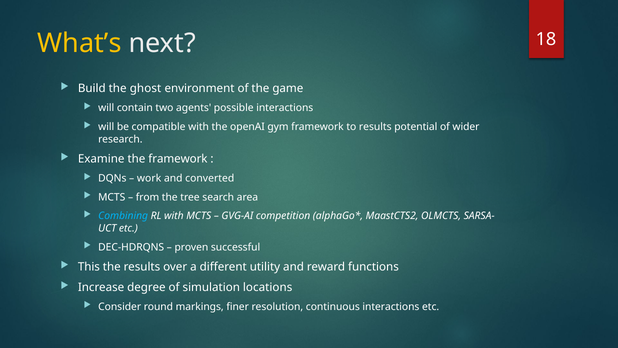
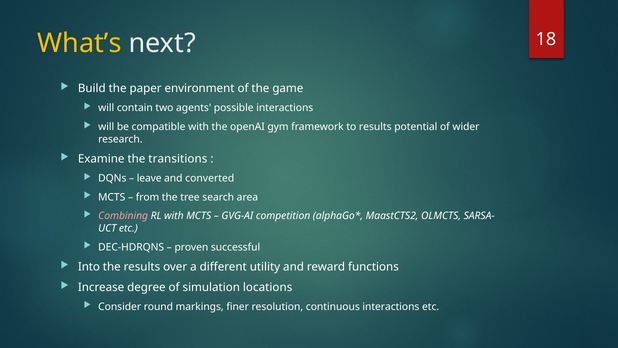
ghost: ghost -> paper (146, 88)
the framework: framework -> transitions (178, 159)
work: work -> leave (149, 178)
Combining colour: light blue -> pink (123, 216)
This: This -> Into (89, 267)
